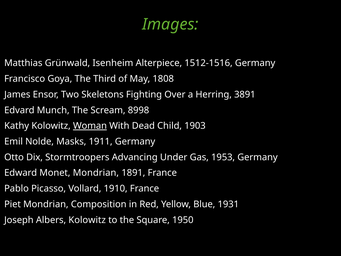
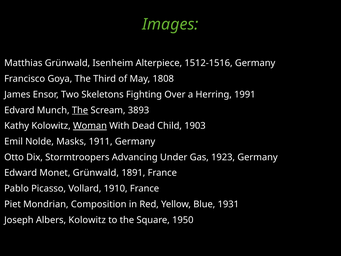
3891: 3891 -> 1991 (245, 94)
The underline: none -> present (80, 110)
8998: 8998 -> 3893 (139, 110)
1953: 1953 -> 1923 (223, 157)
Monet Mondrian: Mondrian -> Grünwald (96, 173)
